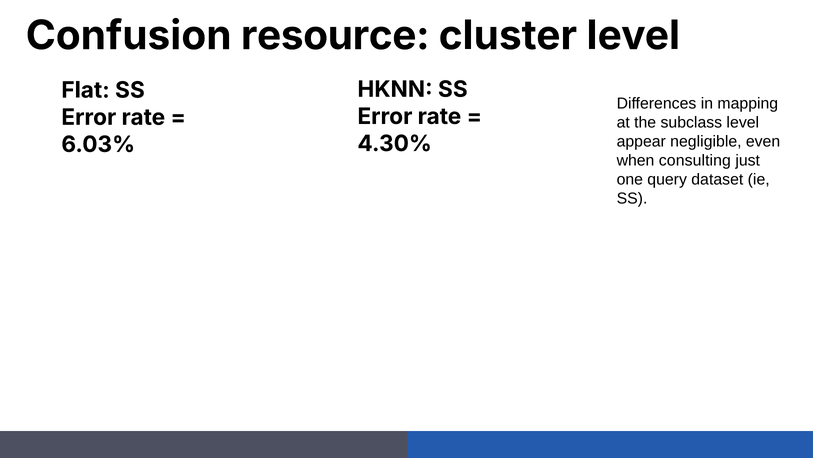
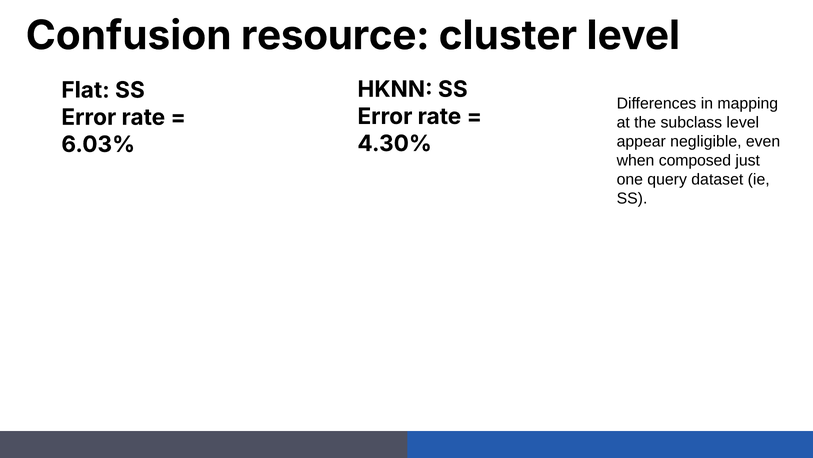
consulting: consulting -> composed (695, 160)
